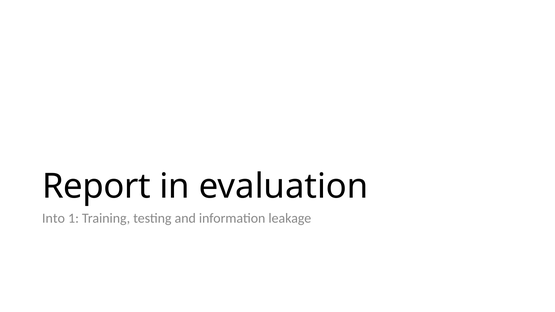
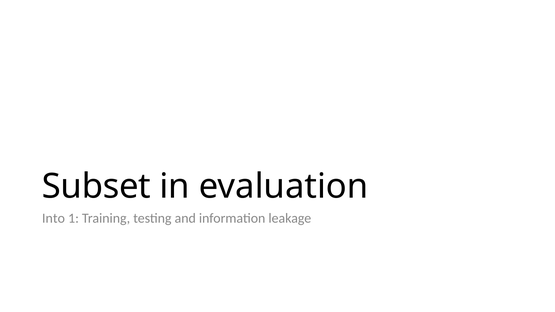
Report: Report -> Subset (96, 187)
